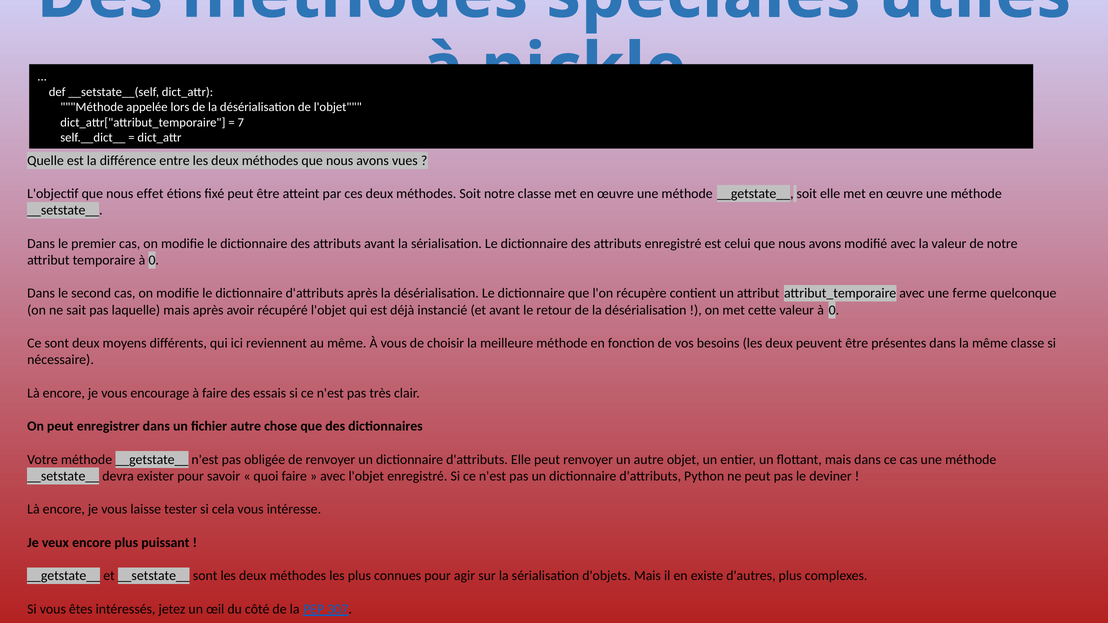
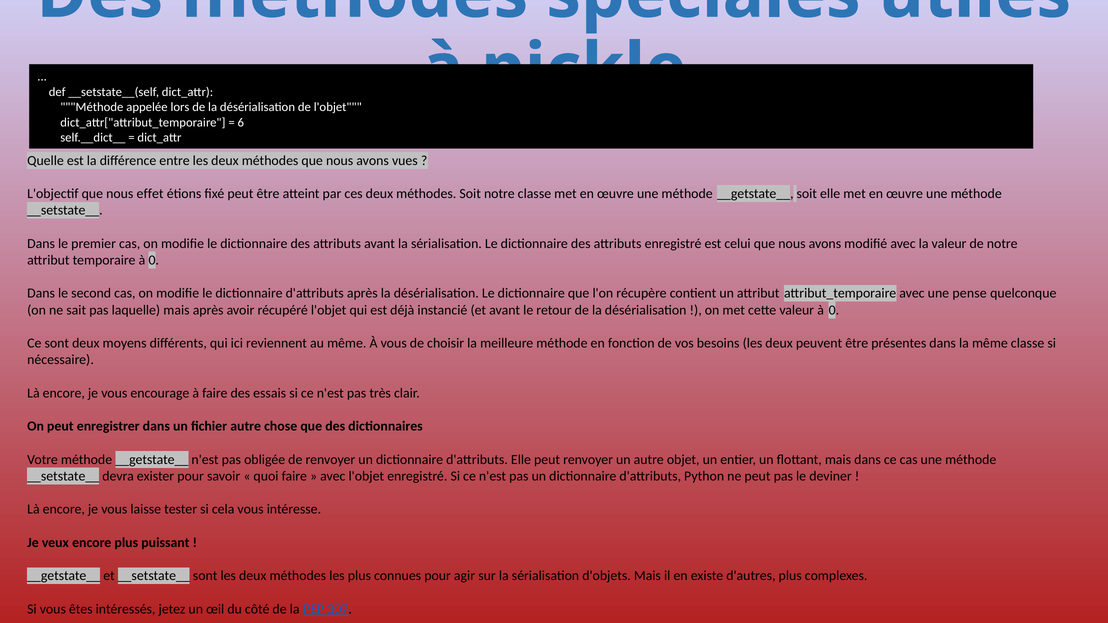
7: 7 -> 6 (241, 123)
ferme: ferme -> pense (970, 294)
